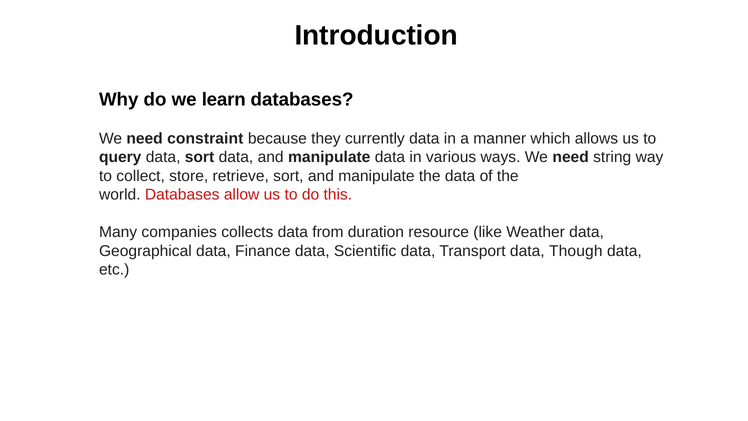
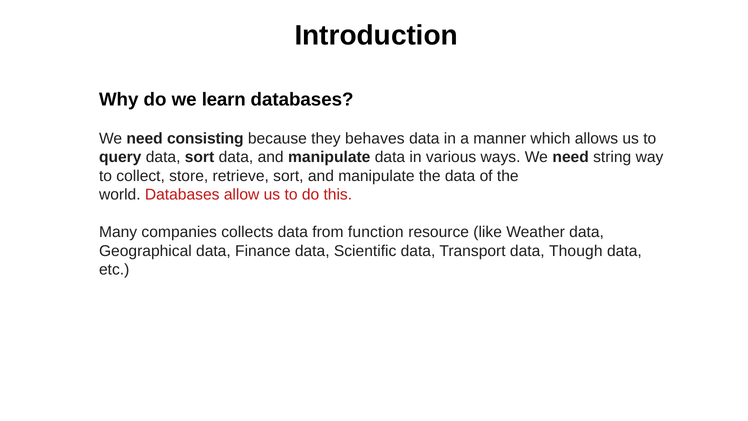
constraint: constraint -> consisting (205, 139)
currently: currently -> behaves (375, 139)
duration: duration -> function (376, 232)
